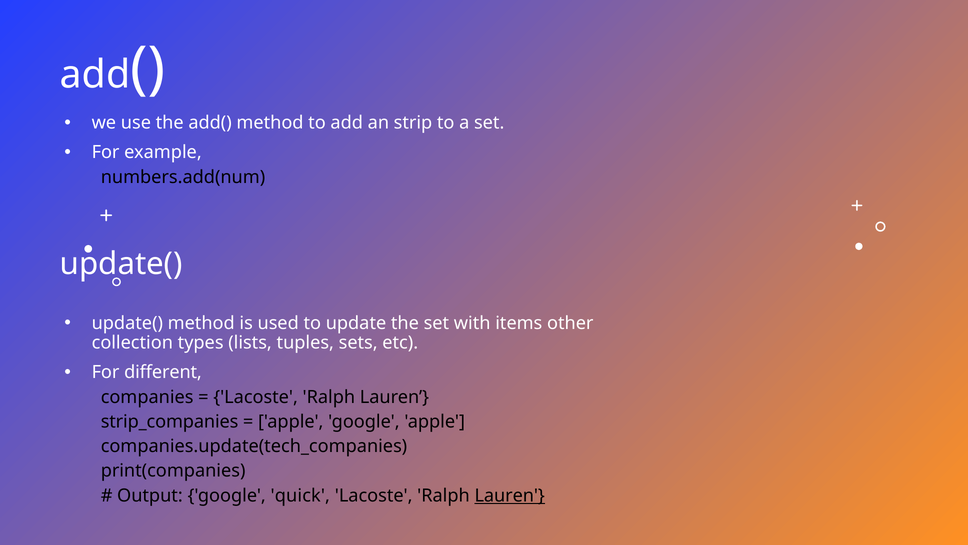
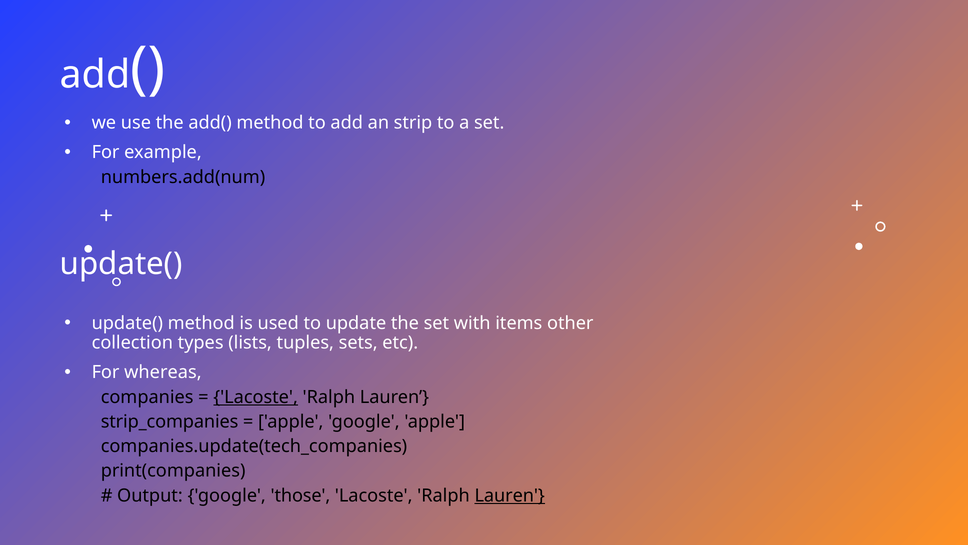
different: different -> whereas (163, 372)
Lacoste underline: none -> present (256, 397)
quick: quick -> those (300, 495)
